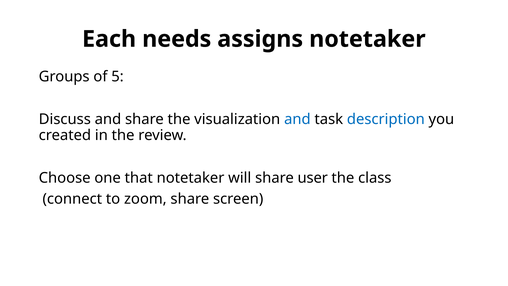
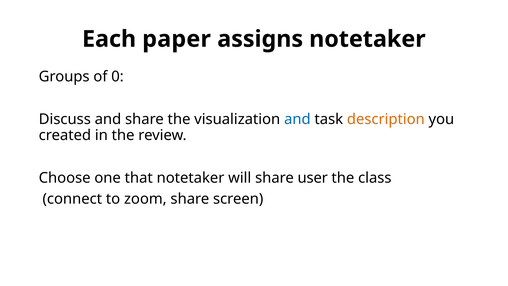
needs: needs -> paper (177, 39)
5: 5 -> 0 (118, 77)
description colour: blue -> orange (386, 119)
